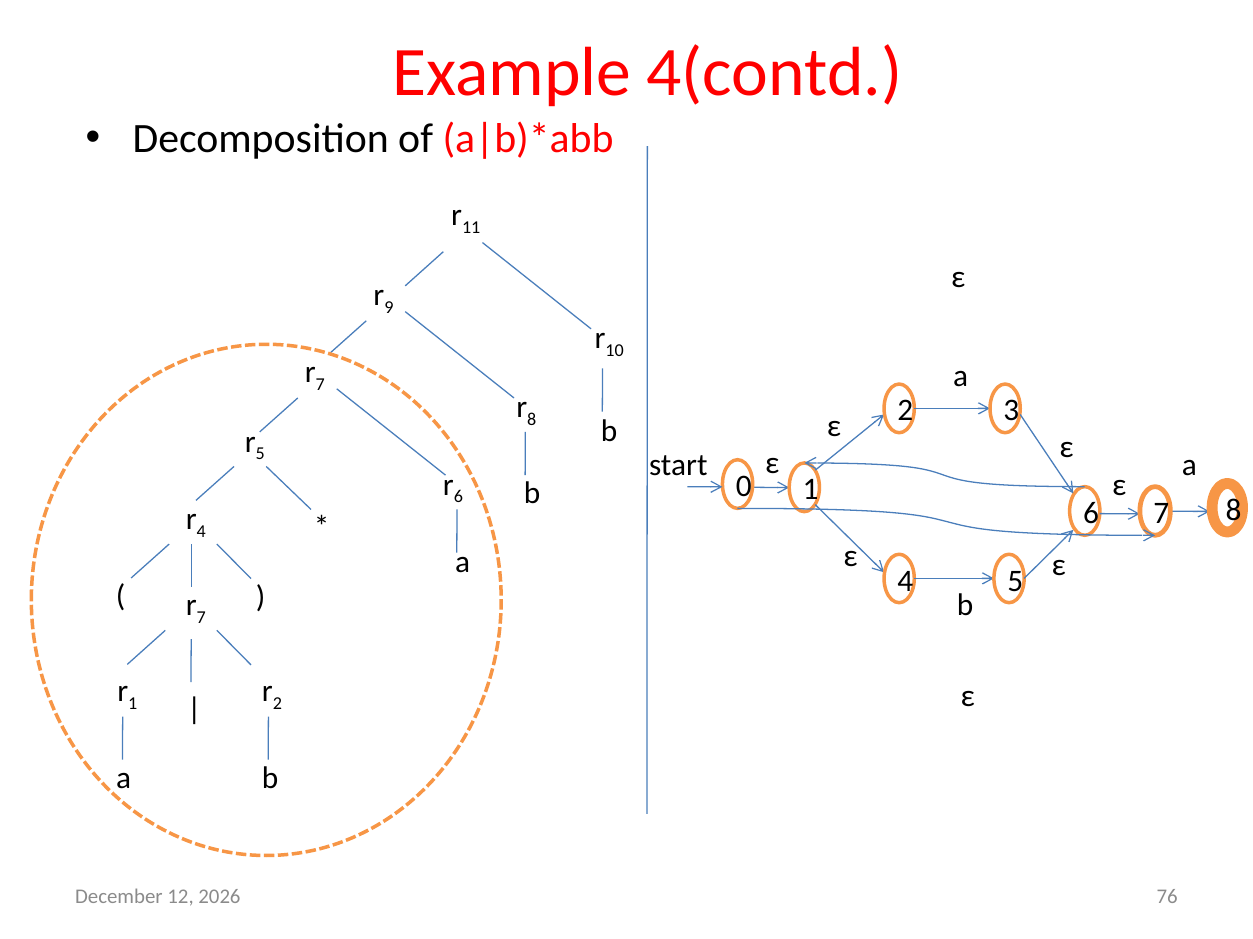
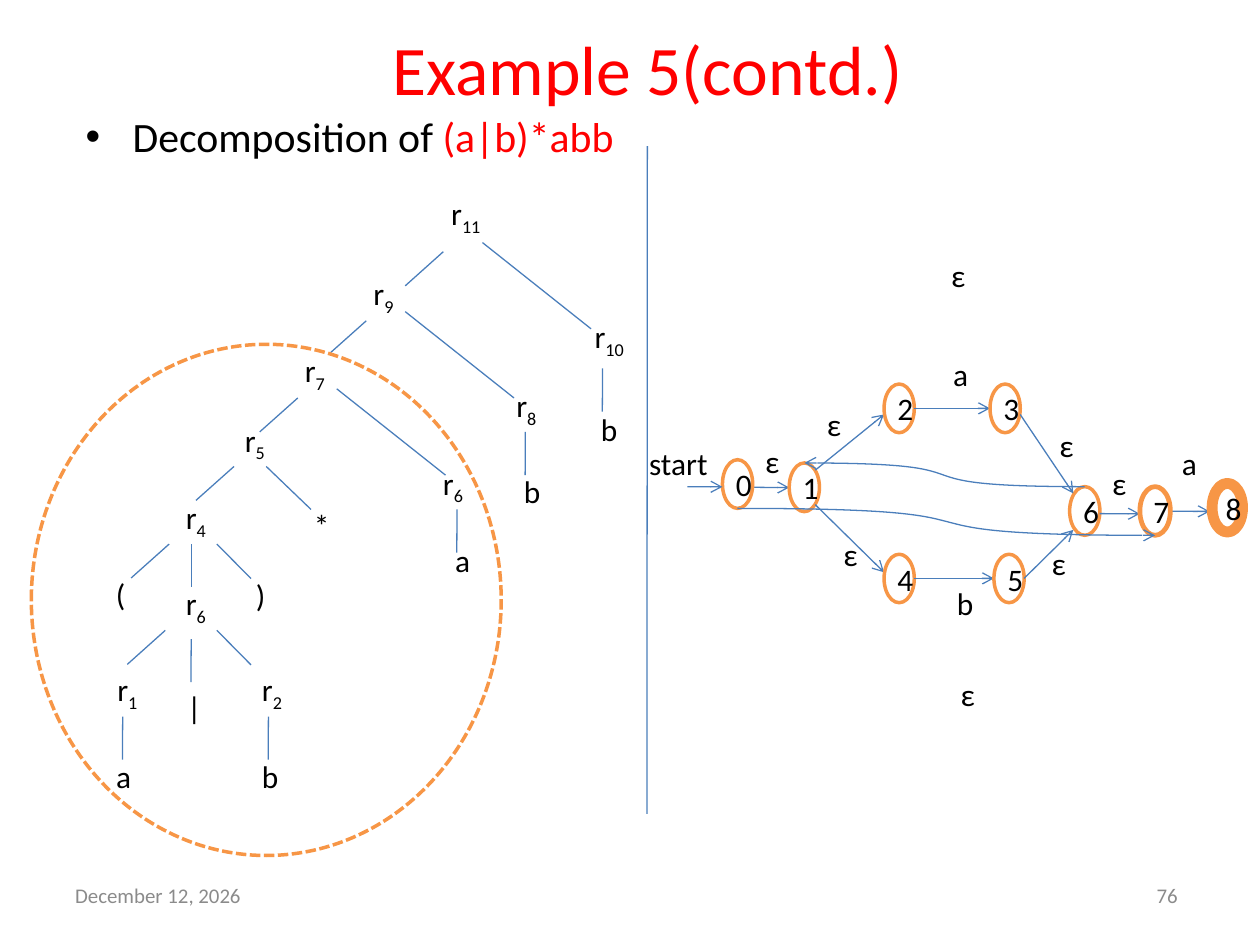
4(contd: 4(contd -> 5(contd (774, 73)
7: 7 -> 6 (201, 618)
